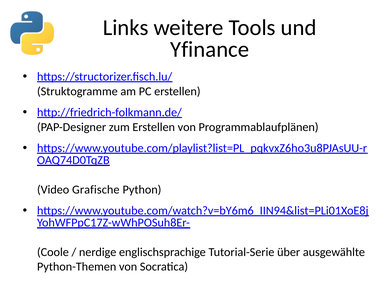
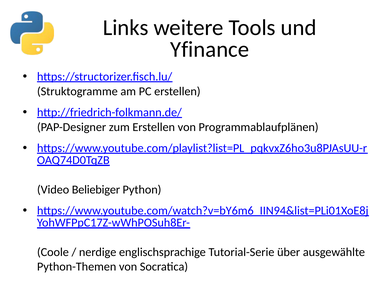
Grafische: Grafische -> Beliebiger (96, 190)
